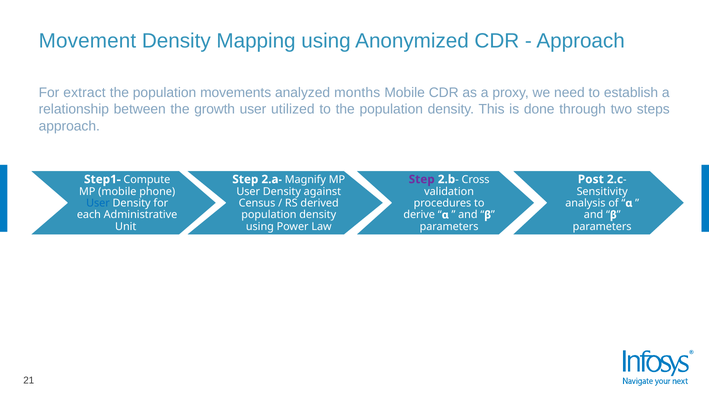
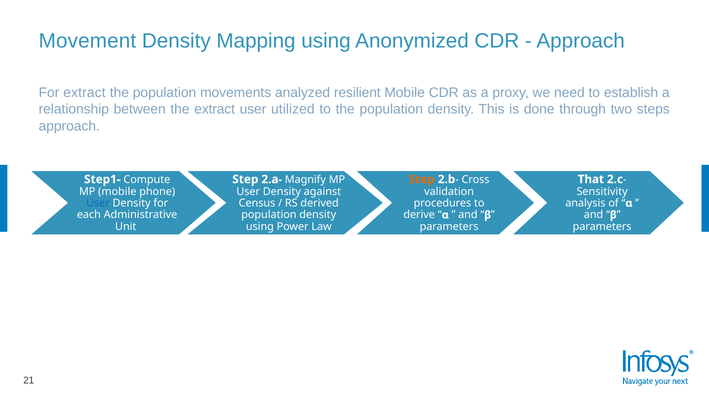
months: months -> resilient (357, 93)
the growth: growth -> extract (215, 109)
Step colour: purple -> orange (422, 179)
Post: Post -> That (591, 179)
